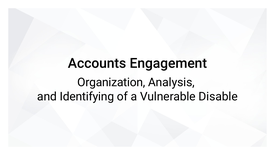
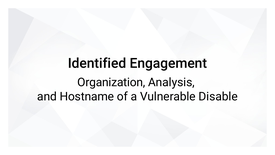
Accounts: Accounts -> Identified (97, 63)
Identifying: Identifying -> Hostname (87, 96)
